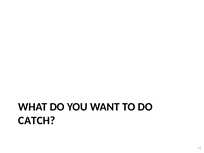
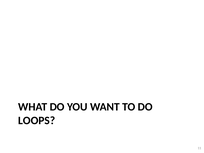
CATCH: CATCH -> LOOPS (37, 121)
